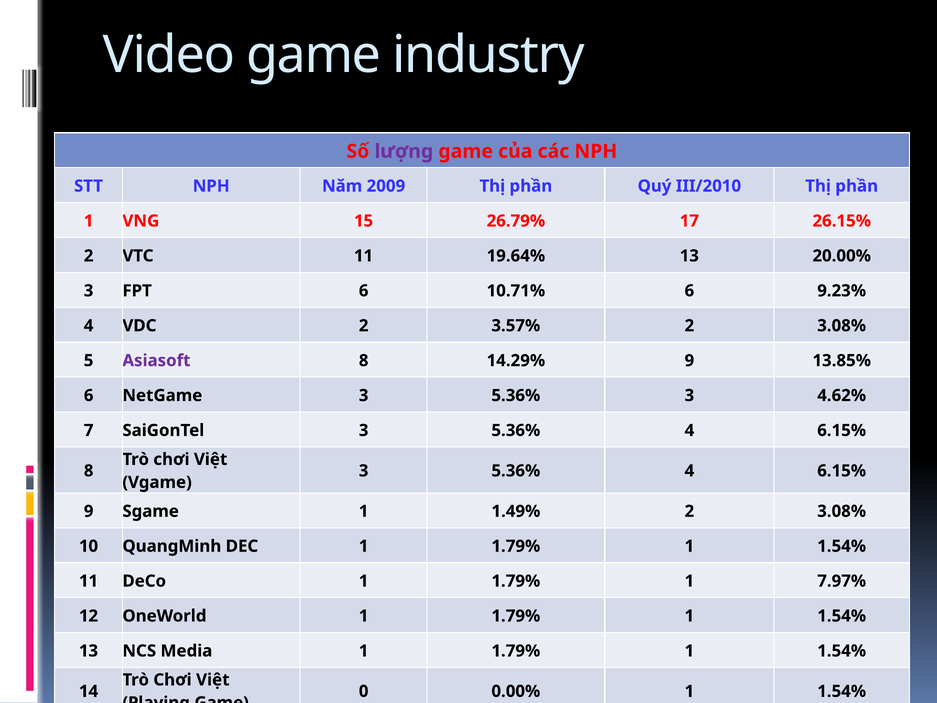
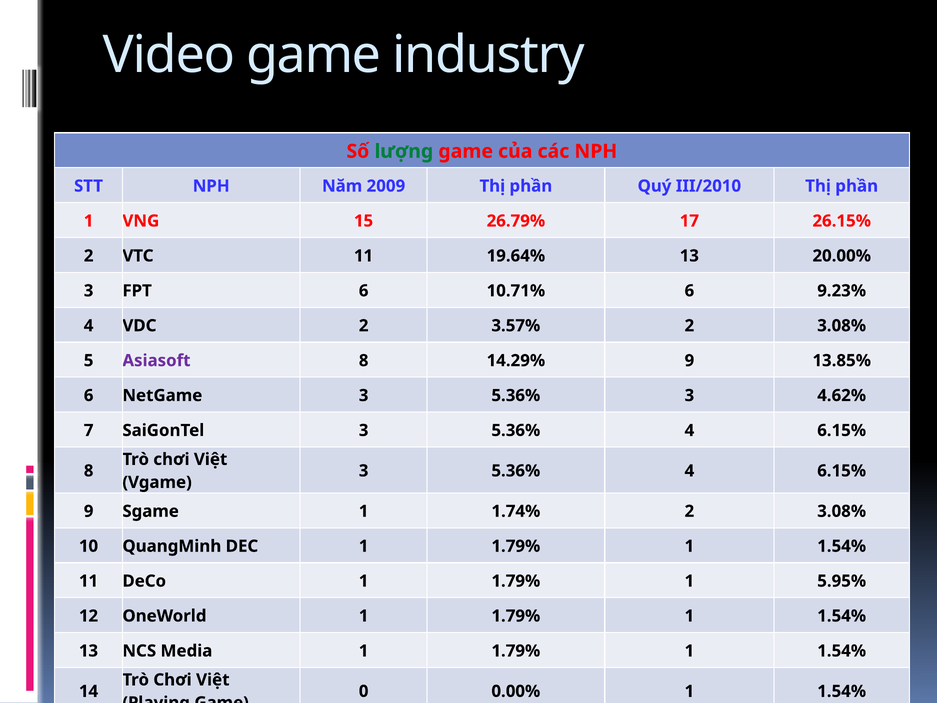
lượng colour: purple -> green (404, 151)
1.49%: 1.49% -> 1.74% (516, 511)
7.97%: 7.97% -> 5.95% (842, 581)
